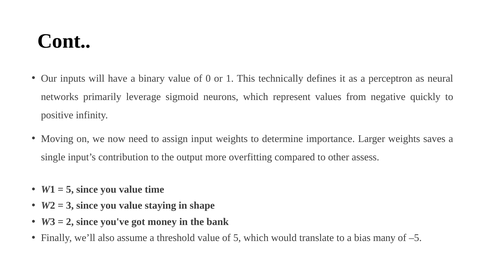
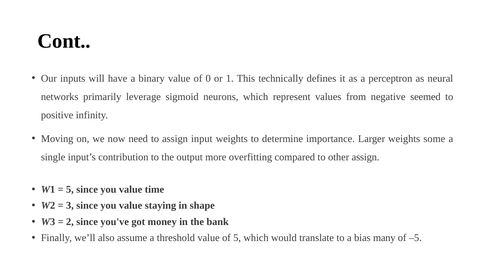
quickly: quickly -> seemed (425, 97)
saves: saves -> some (434, 139)
other assess: assess -> assign (366, 157)
